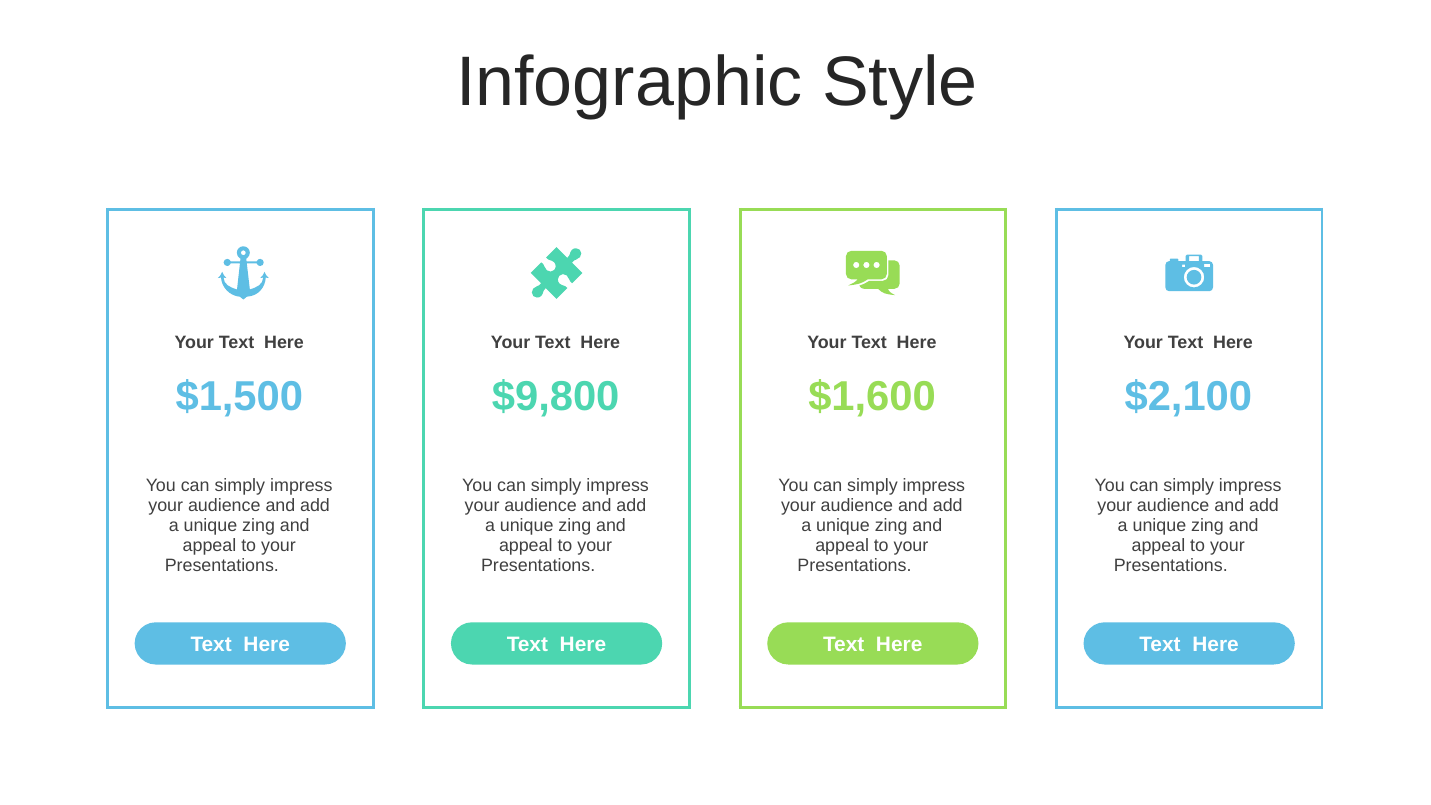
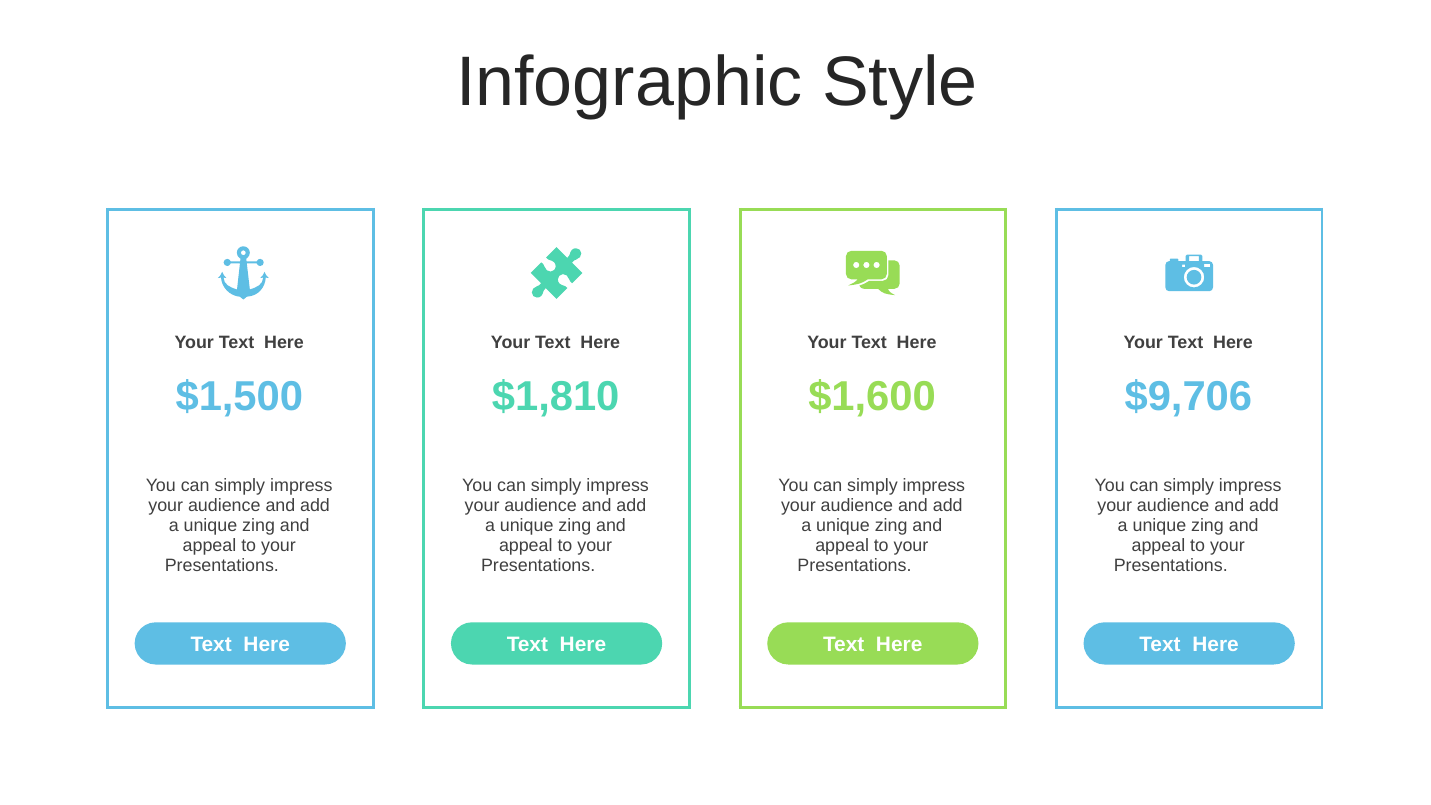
$9,800: $9,800 -> $1,810 (556, 397)
$2,100: $2,100 -> $9,706 (1188, 397)
